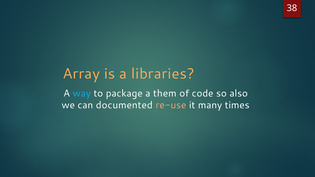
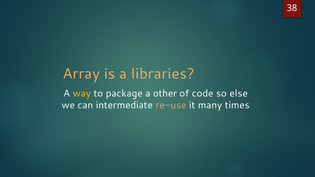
way colour: light blue -> yellow (82, 94)
them: them -> other (165, 94)
also: also -> else (239, 94)
documented: documented -> intermediate (124, 105)
